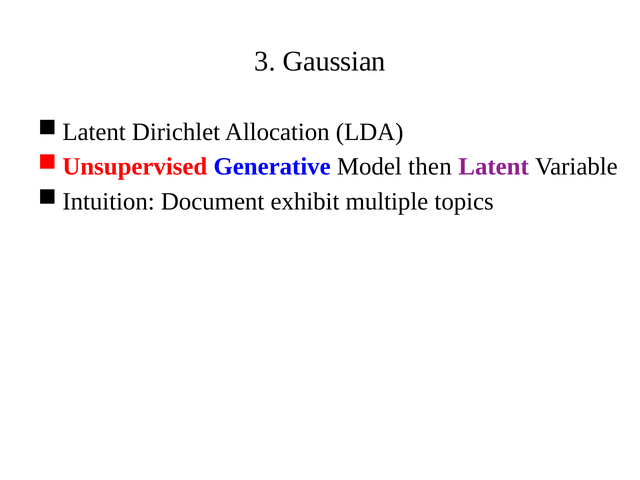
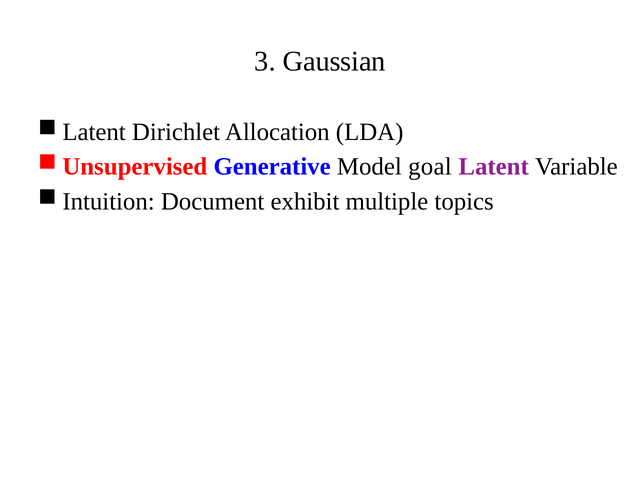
then: then -> goal (430, 167)
